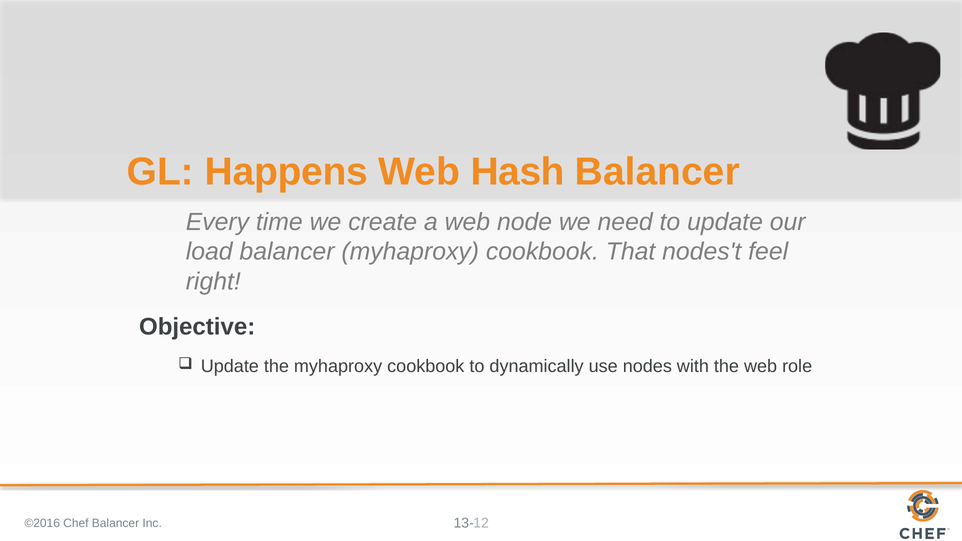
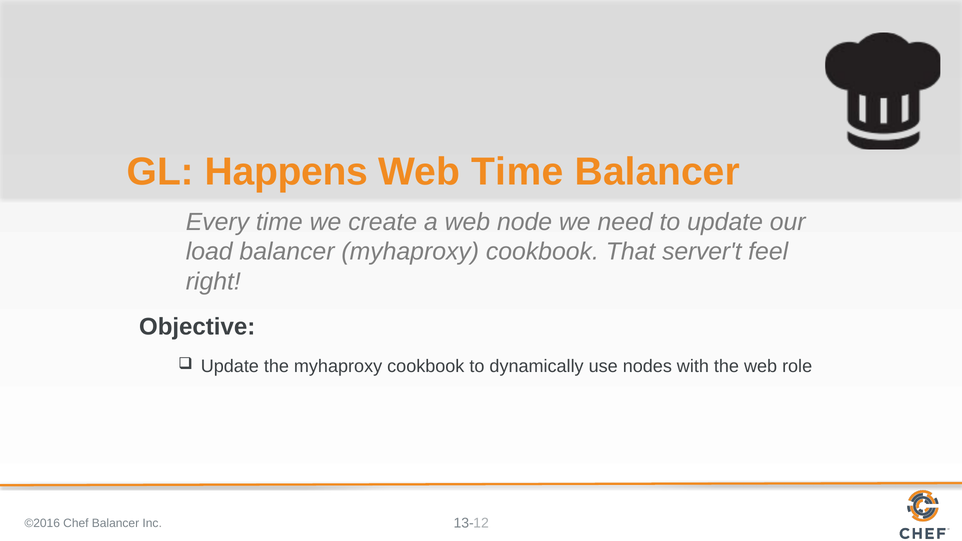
Web Hash: Hash -> Time (517, 172)
nodes't: nodes't -> server't (702, 252)
